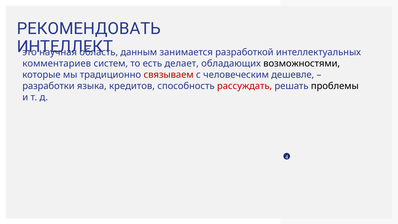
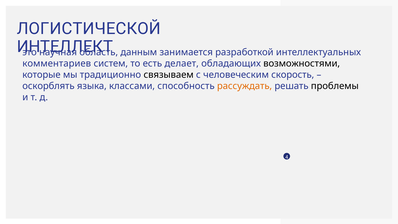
РЕКОМЕНДОВАТЬ: РЕКОМЕНДОВАТЬ -> ЛОГИСТИЧЕСКОЙ (89, 29)
связываем colour: red -> black (169, 75)
дешевле: дешевле -> скорость (293, 75)
разработки: разработки -> оскорблять (48, 86)
кредитов: кредитов -> классами (132, 86)
рассуждать colour: red -> orange (245, 86)
